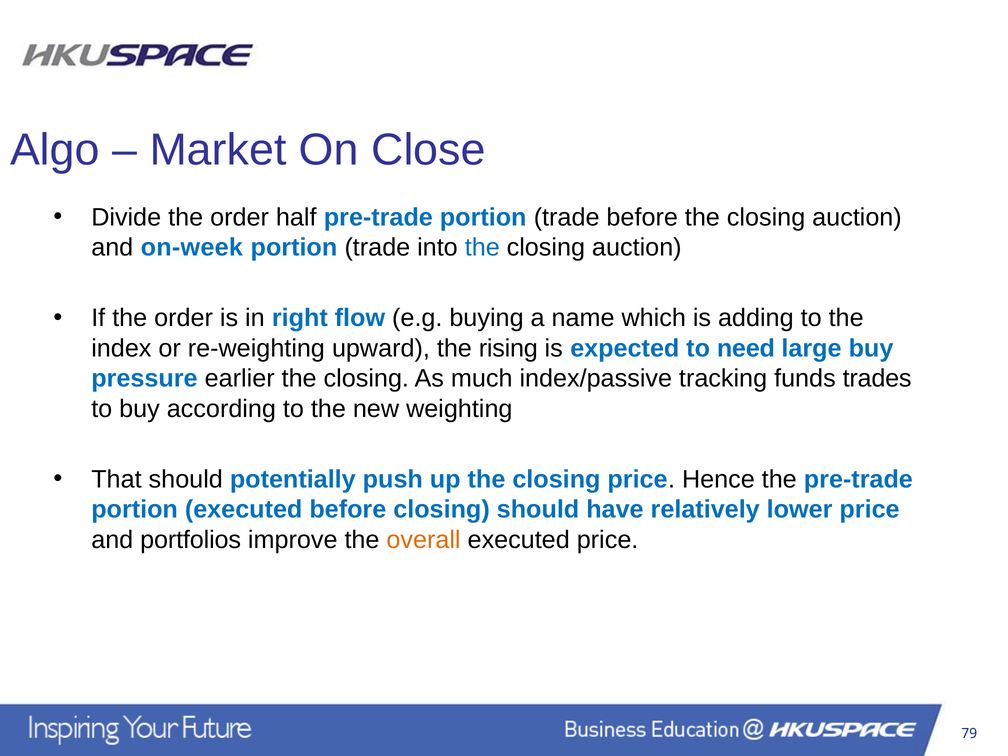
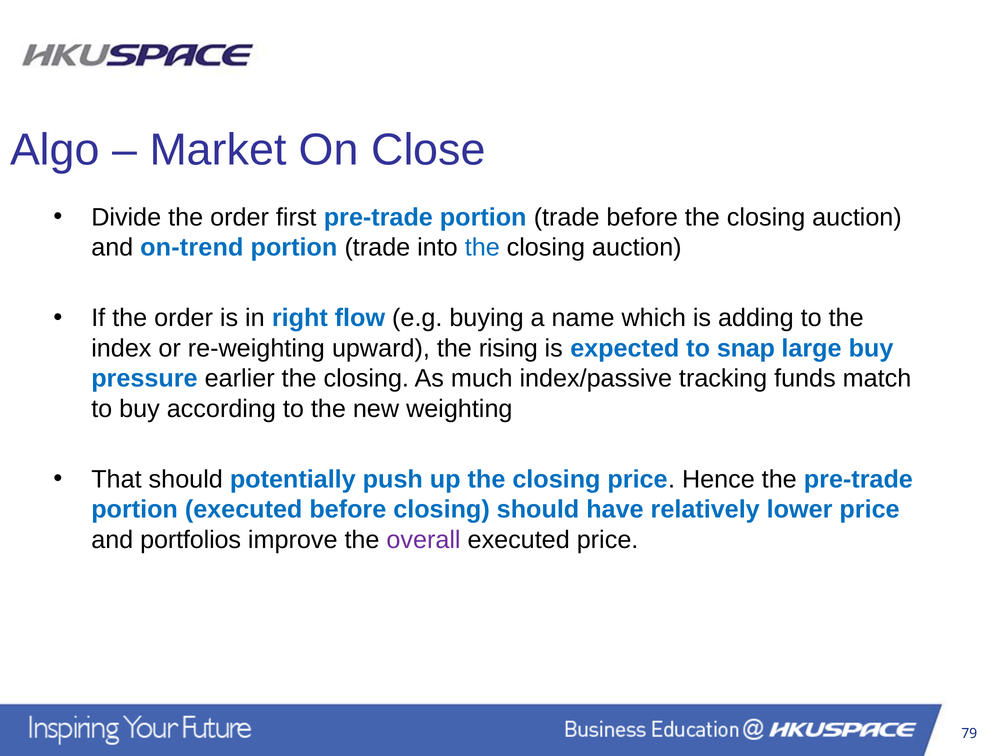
half: half -> first (296, 217)
on-week: on-week -> on-trend (192, 247)
need: need -> snap (746, 348)
trades: trades -> match (877, 379)
overall colour: orange -> purple (424, 540)
